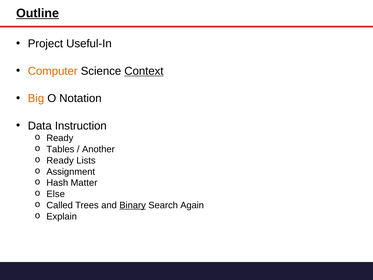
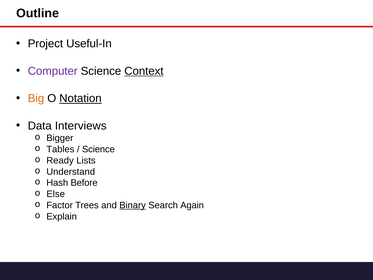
Outline underline: present -> none (38, 13)
Computer colour: orange -> purple (53, 71)
Notation underline: none -> present (80, 98)
Instruction: Instruction -> Interviews (81, 126)
Ready: Ready -> Bigger (60, 138)
Another: Another -> Science (98, 149)
Assignment: Assignment -> Understand (71, 172)
Matter: Matter -> Before (84, 183)
Called: Called -> Factor (60, 205)
